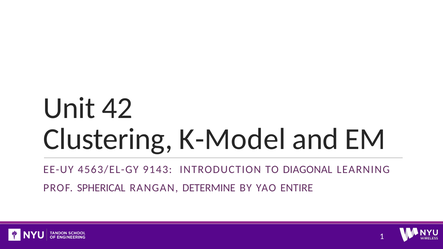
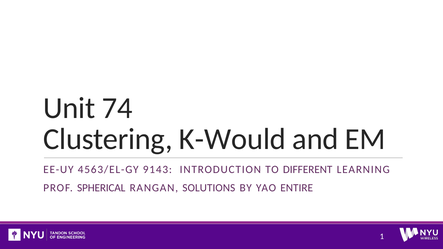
42: 42 -> 74 (117, 108)
K-Model: K-Model -> K-Would (232, 139)
DIAGONAL: DIAGONAL -> DIFFERENT (308, 169)
DETERMINE: DETERMINE -> SOLUTIONS (209, 188)
